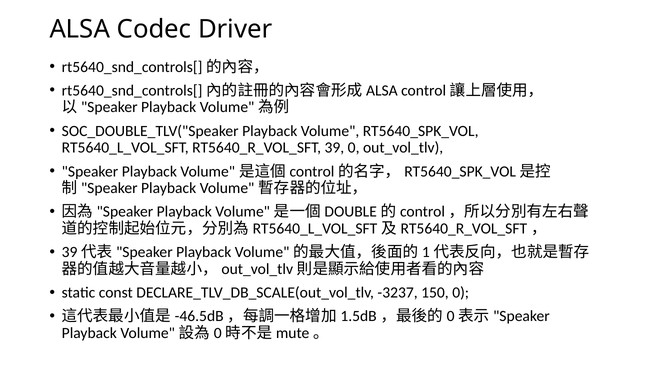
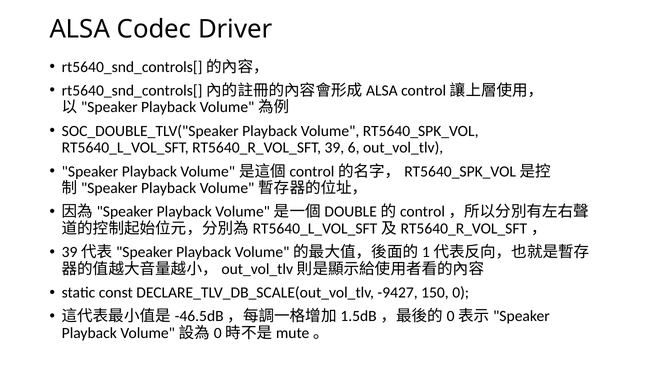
39 0: 0 -> 6 (354, 148)
-3237: -3237 -> -9427 (398, 292)
